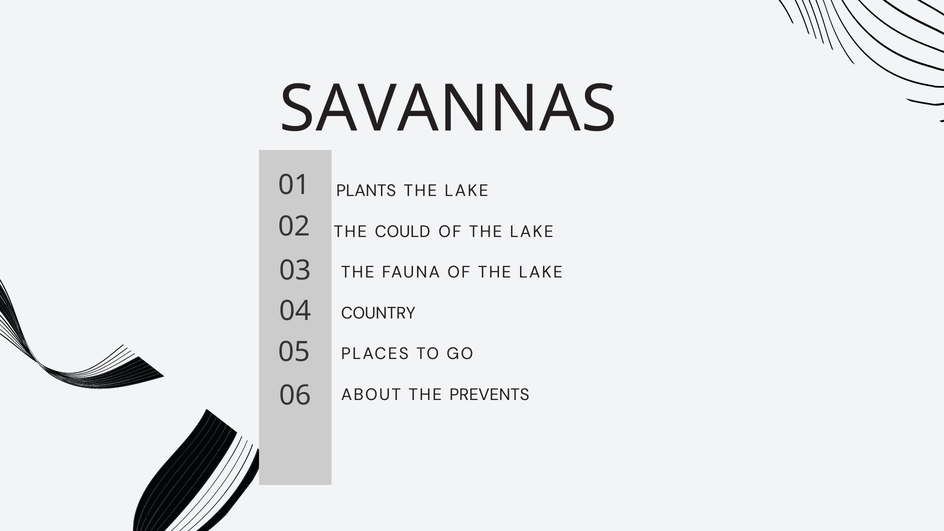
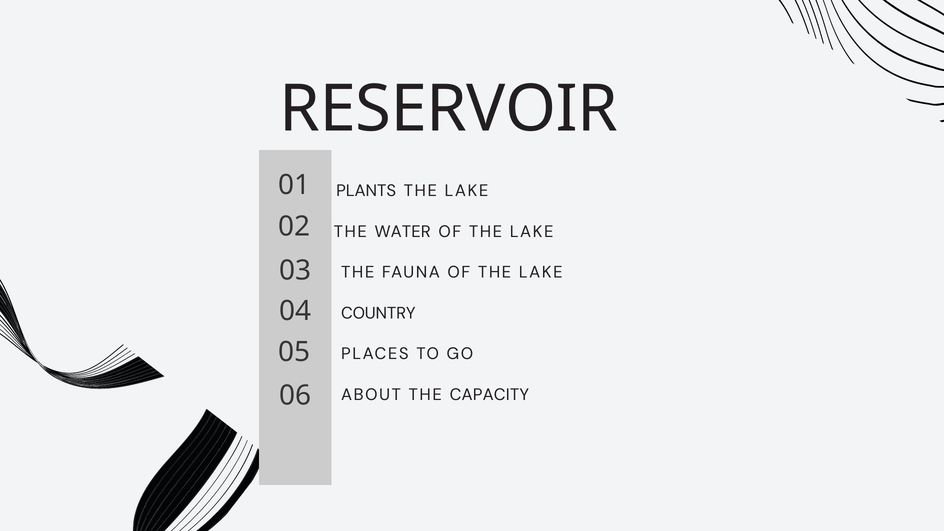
SAVANNAS: SAVANNAS -> RESERVOIR (449, 109)
COULD: COULD -> WATER (403, 232)
PREVENTS: PREVENTS -> CAPACITY (489, 395)
